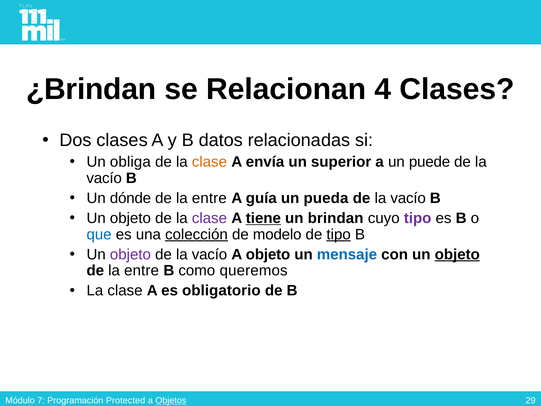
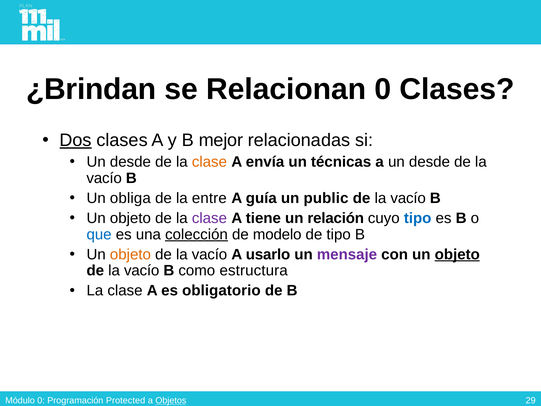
Relacionan 4: 4 -> 0 (383, 89)
Dos underline: none -> present (76, 140)
datos: datos -> mejor (221, 140)
obliga: obliga -> desde (130, 162)
superior: superior -> técnicas (341, 162)
a un puede: puede -> desde (429, 162)
dónde: dónde -> obliga (130, 198)
pueda: pueda -> public (326, 198)
tiene underline: present -> none (263, 218)
brindan: brindan -> relación (336, 218)
tipo colour: purple -> blue (418, 218)
tipo underline: present -> none (339, 234)
objeto colour: purple -> orange (130, 254)
A objeto: objeto -> usarlo (268, 254)
mensaje colour: blue -> purple (347, 254)
entre: entre -> vacío (142, 271)
queremos: queremos -> estructura (254, 271)
Módulo 7: 7 -> 0 (41, 400)
